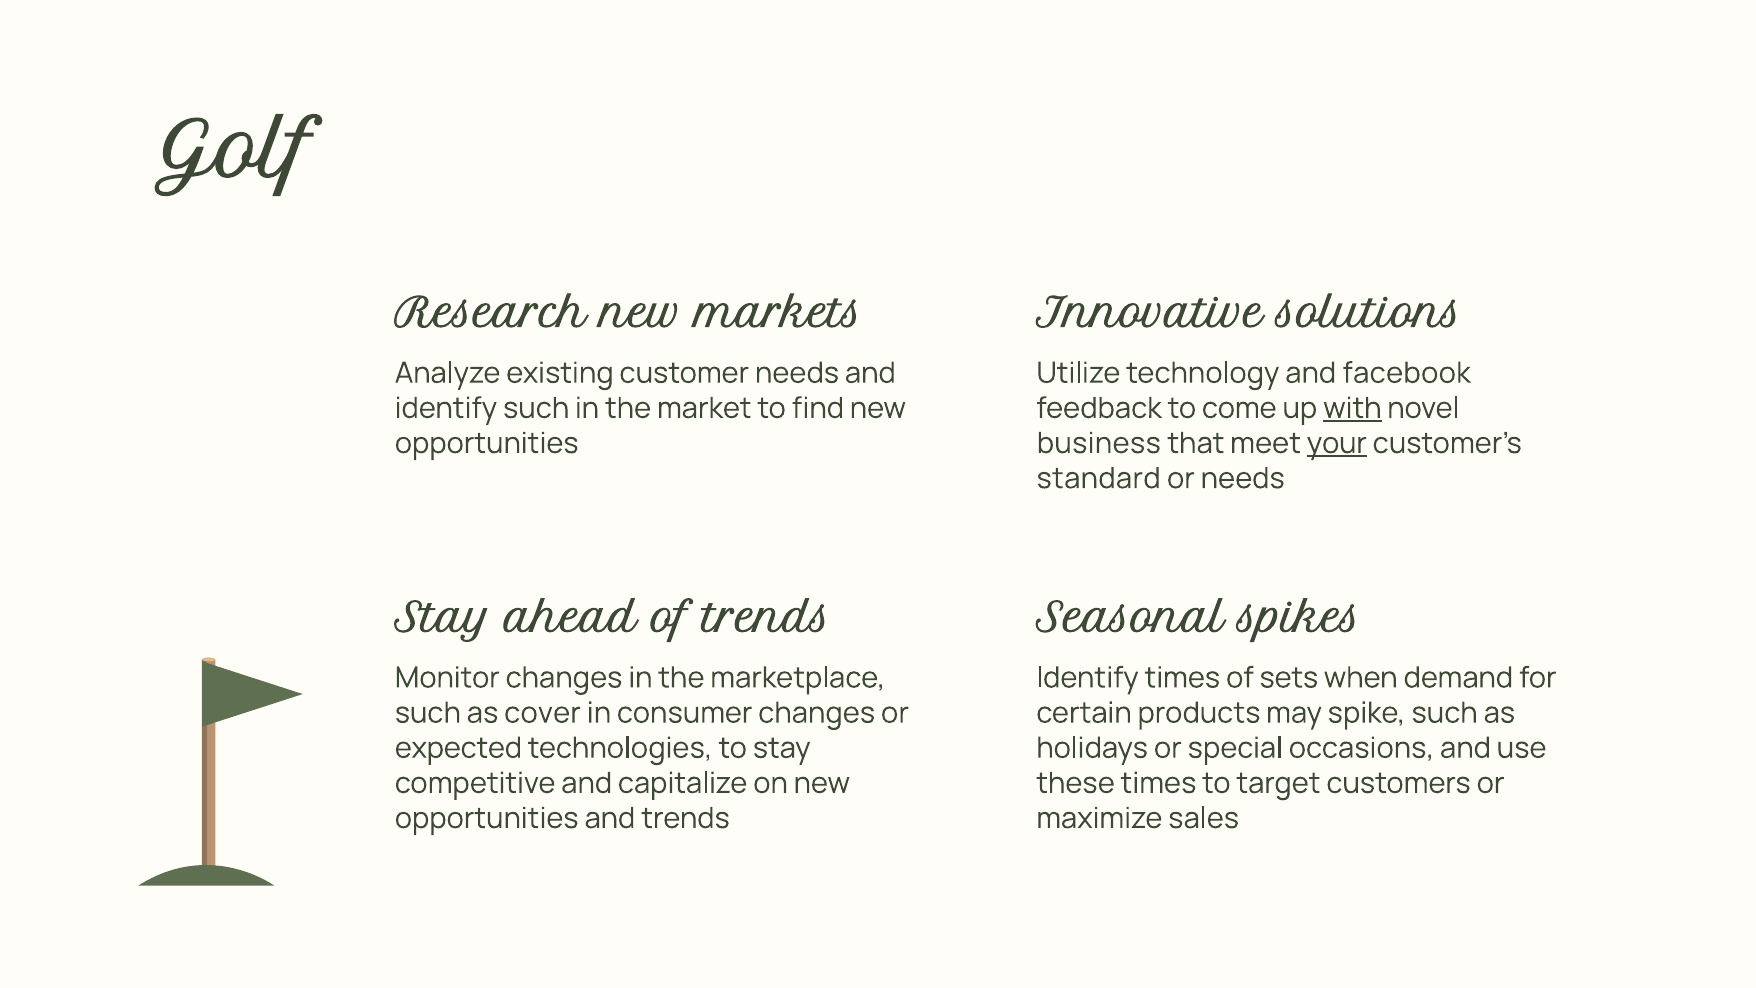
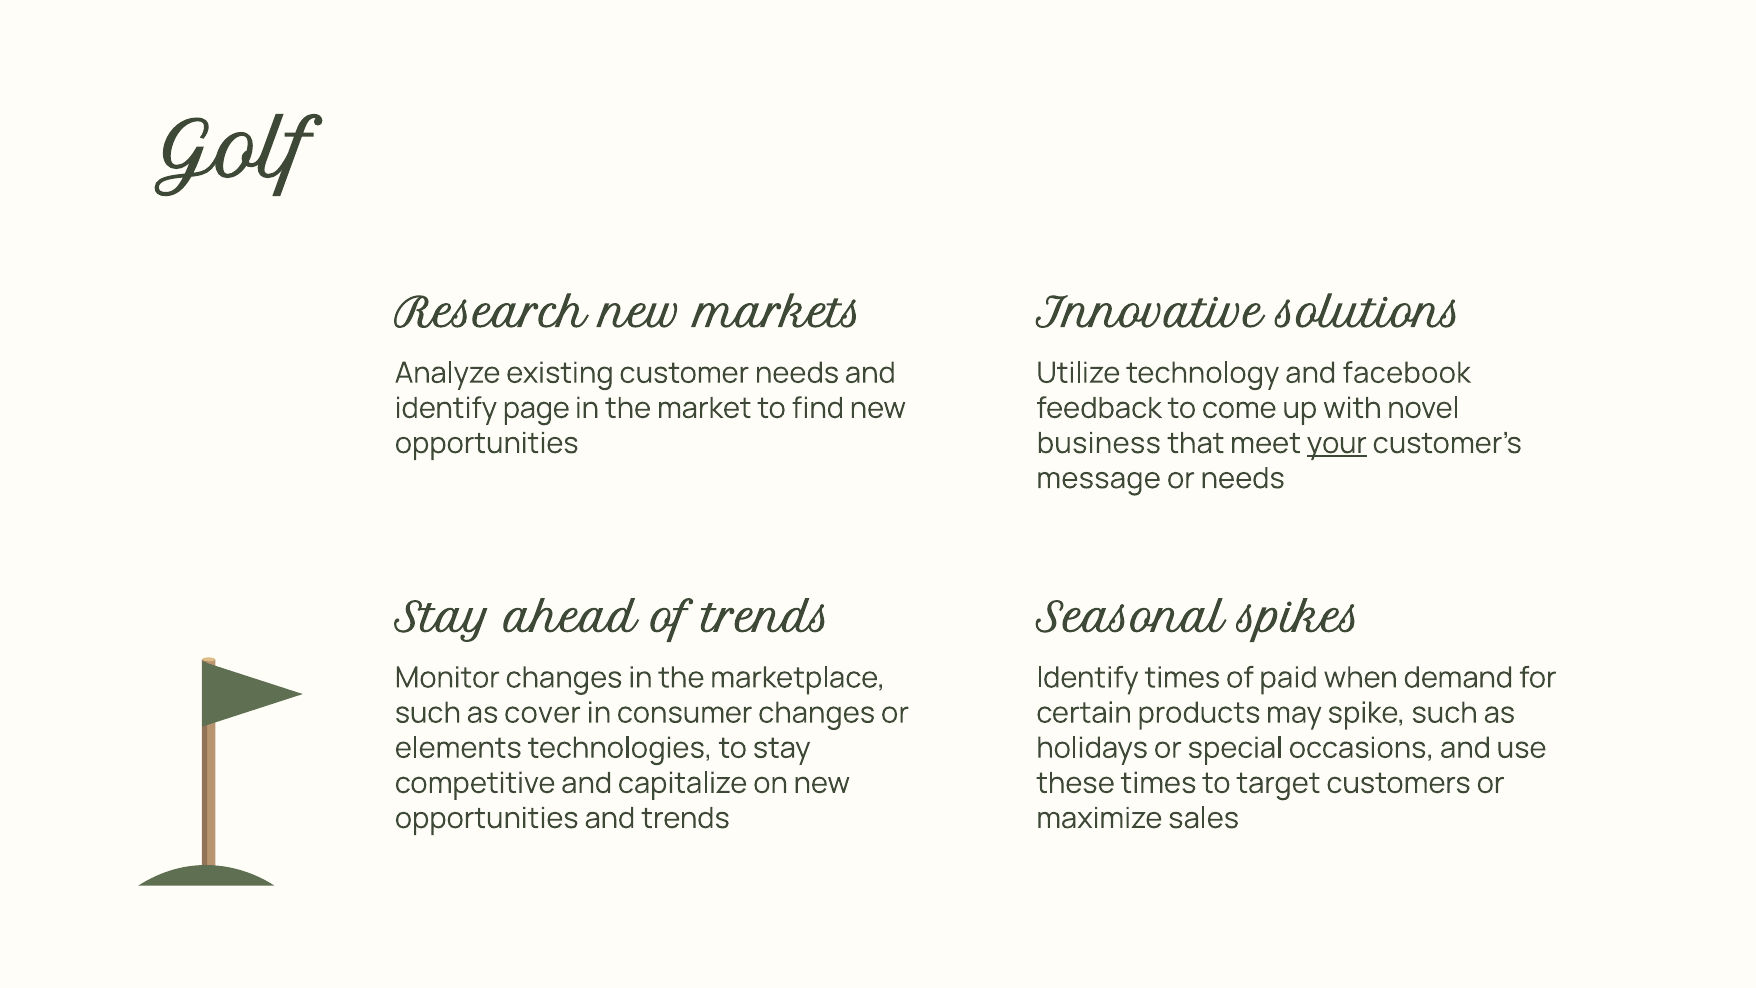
identify such: such -> page (536, 408)
with underline: present -> none (1352, 408)
standard: standard -> message (1099, 478)
sets: sets -> paid (1289, 678)
expected: expected -> elements (458, 748)
